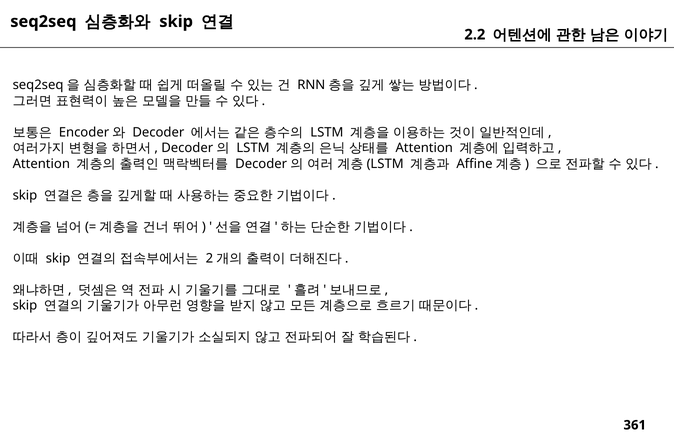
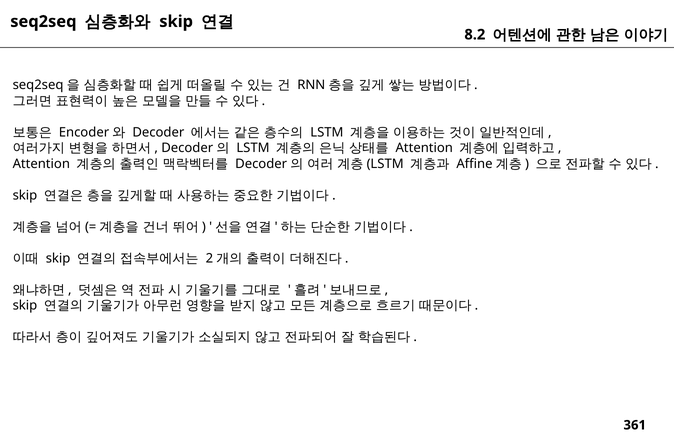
2.2: 2.2 -> 8.2 (475, 35)
